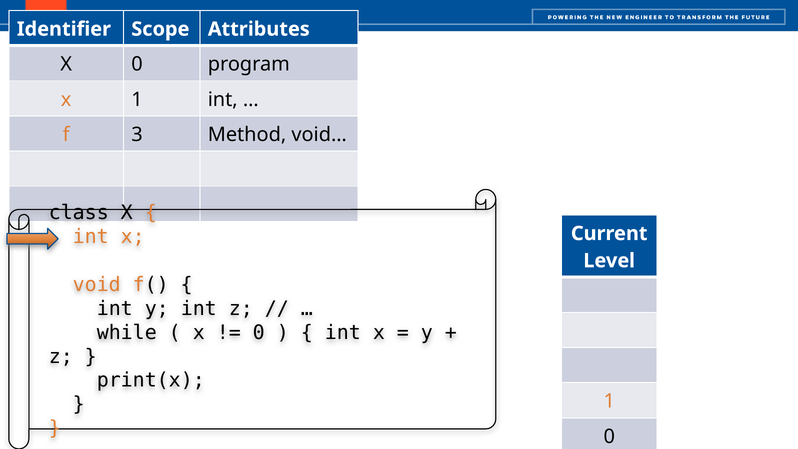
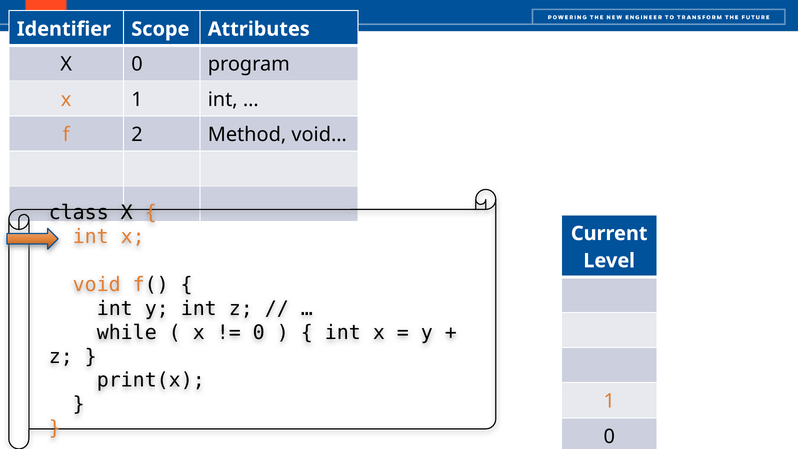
3: 3 -> 2 (137, 135)
